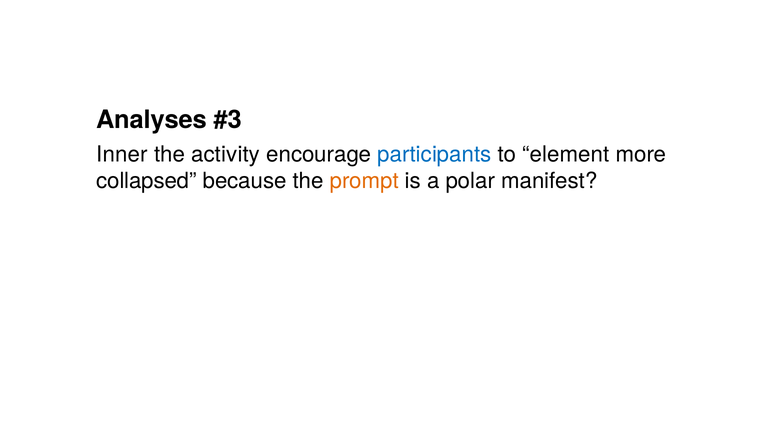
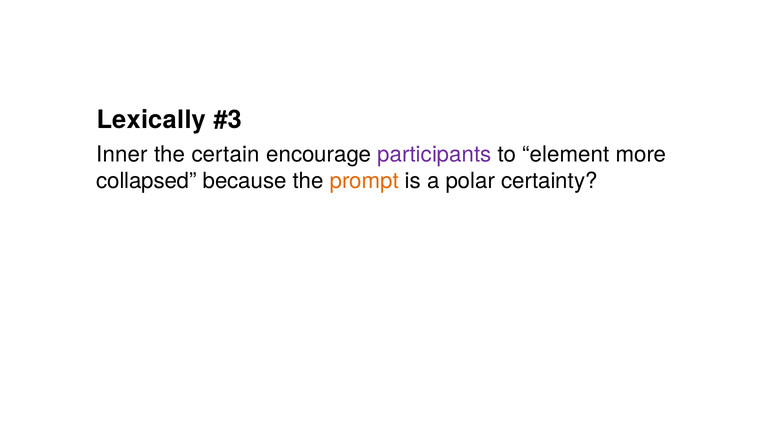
Analyses: Analyses -> Lexically (151, 120)
activity: activity -> certain (226, 154)
participants colour: blue -> purple (434, 154)
manifest: manifest -> certainty (549, 181)
